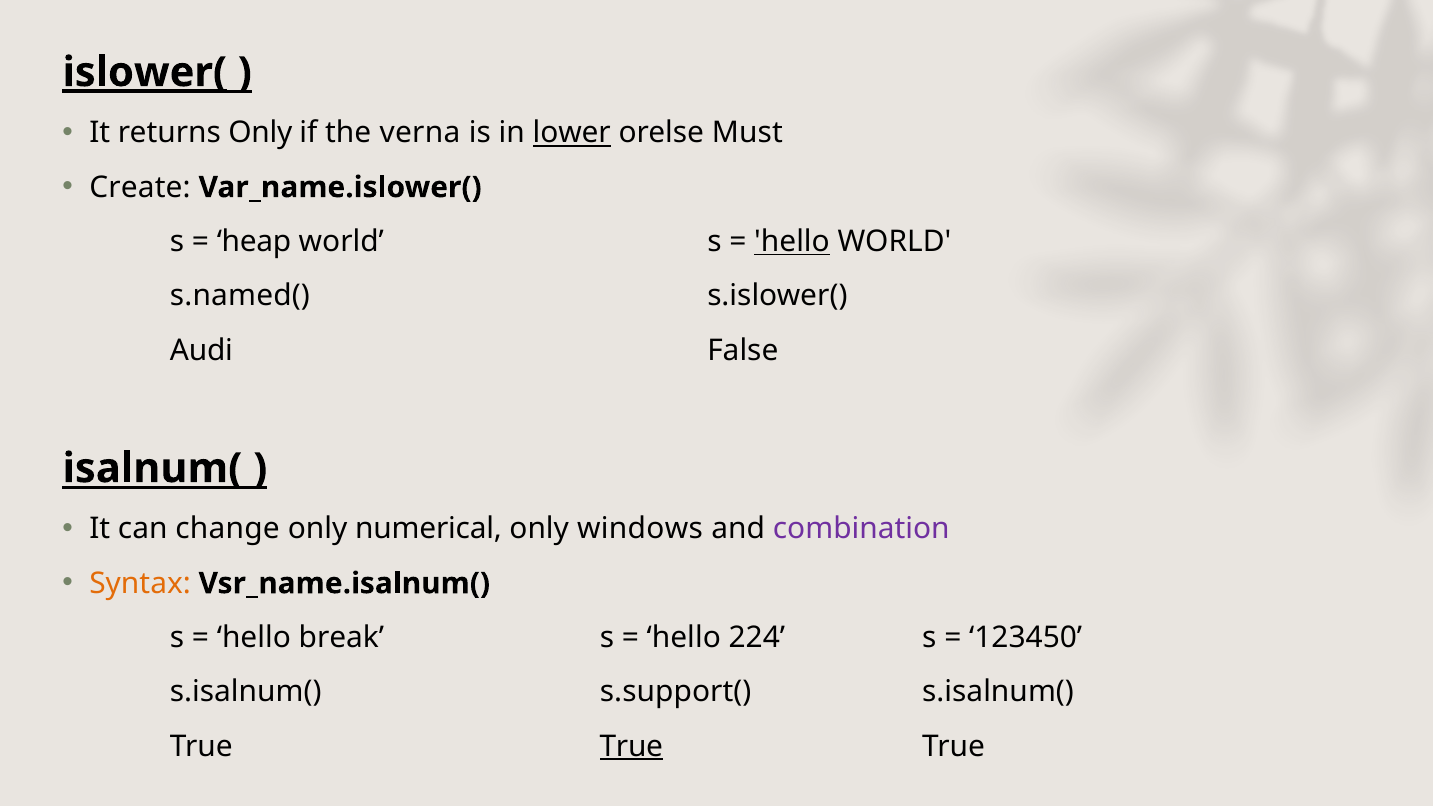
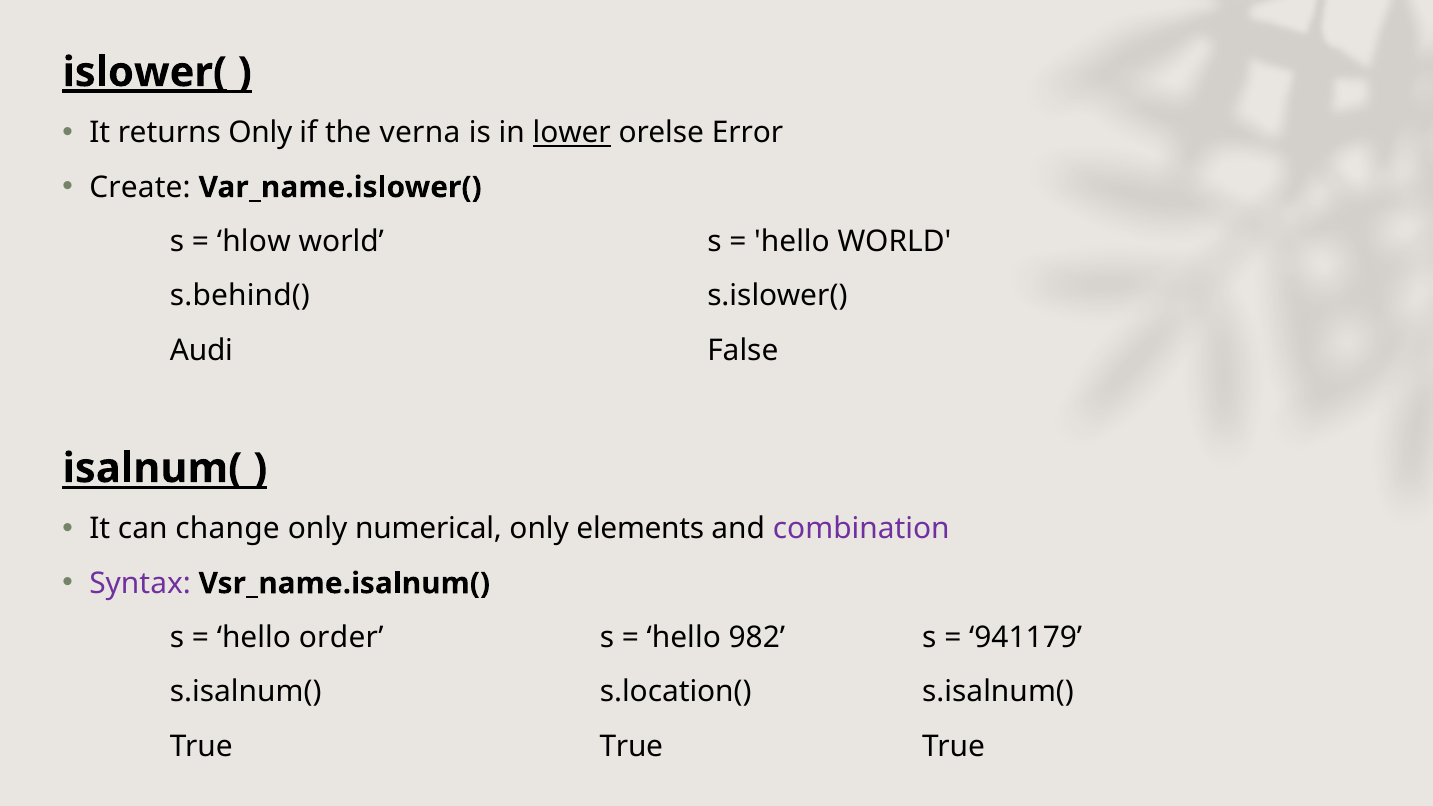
Must: Must -> Error (748, 133)
heap: heap -> hlow (254, 242)
hello underline: present -> none (792, 242)
s.named(: s.named( -> s.behind( (240, 296)
windows: windows -> elements (640, 529)
Syntax colour: orange -> purple (140, 583)
break: break -> order (341, 638)
224: 224 -> 982 (757, 638)
123450: 123450 -> 941179 (1026, 638)
s.support(: s.support( -> s.location( (676, 692)
True underline: present -> none (631, 746)
